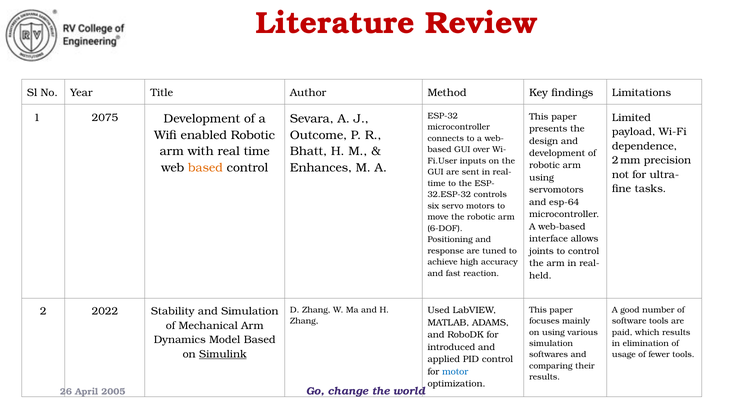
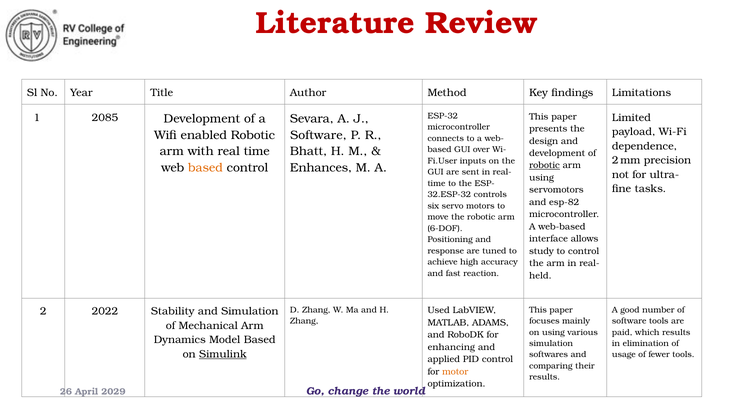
2075: 2075 -> 2085 (105, 118)
Outcome: Outcome -> Software (318, 135)
robotic underline: none -> present (545, 166)
esp-64: esp-64 -> esp-82 (564, 202)
joints: joints -> study (541, 251)
introduced: introduced -> enhancing (451, 347)
motor colour: blue -> orange (455, 372)
2005: 2005 -> 2029 (113, 392)
